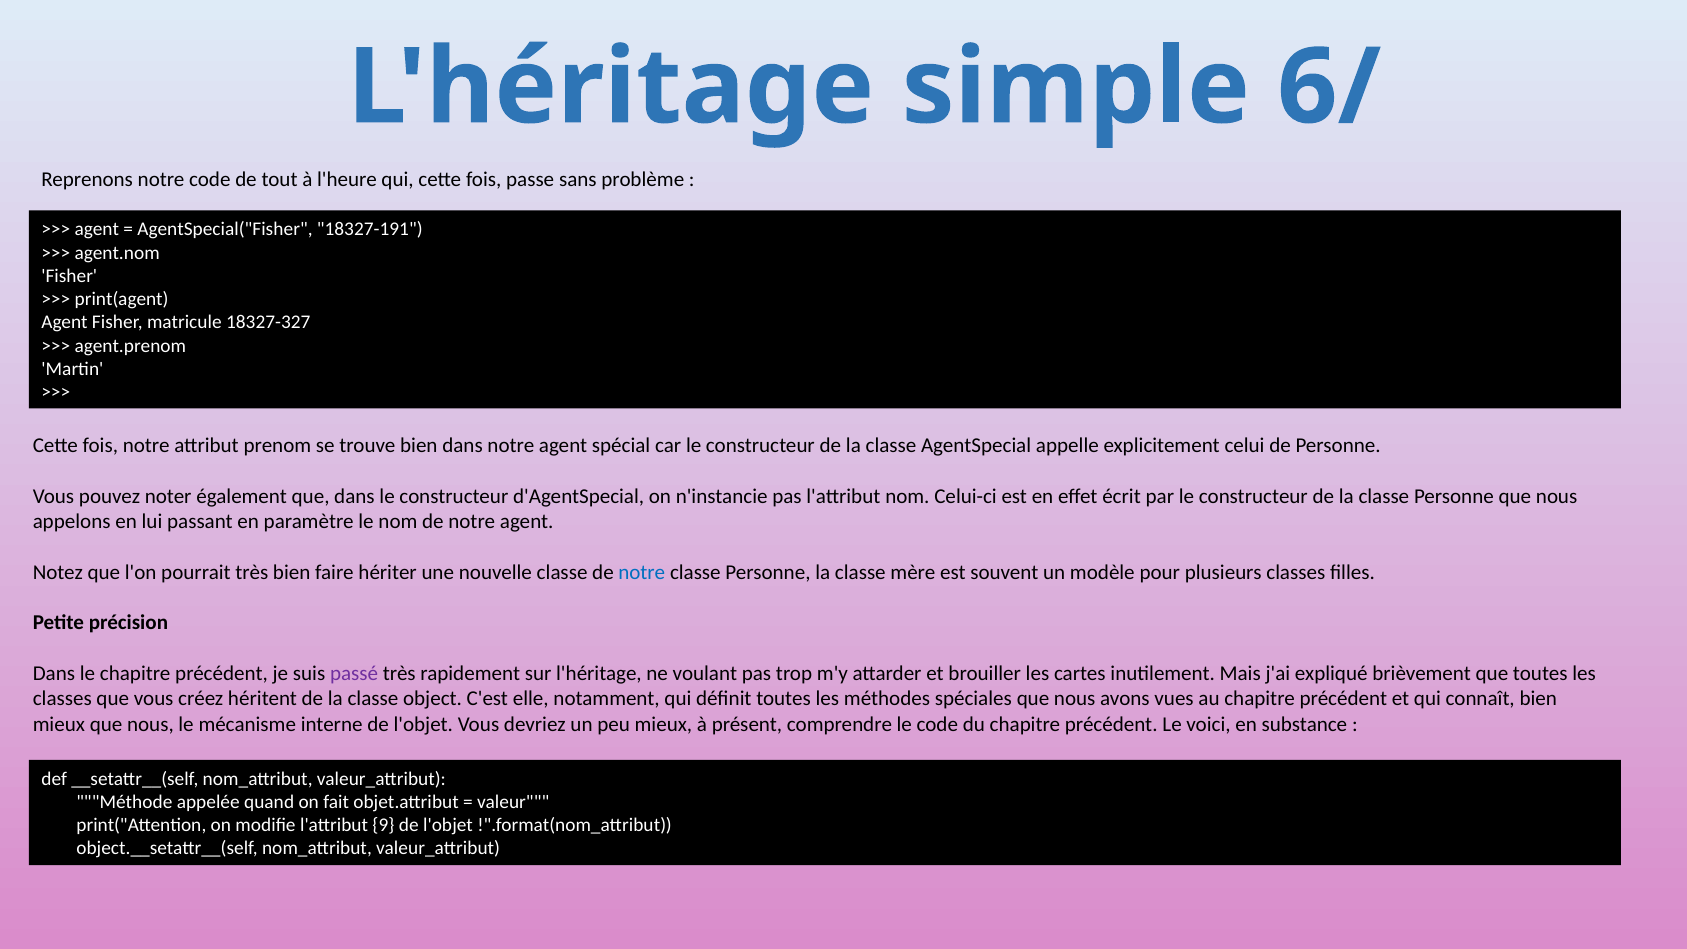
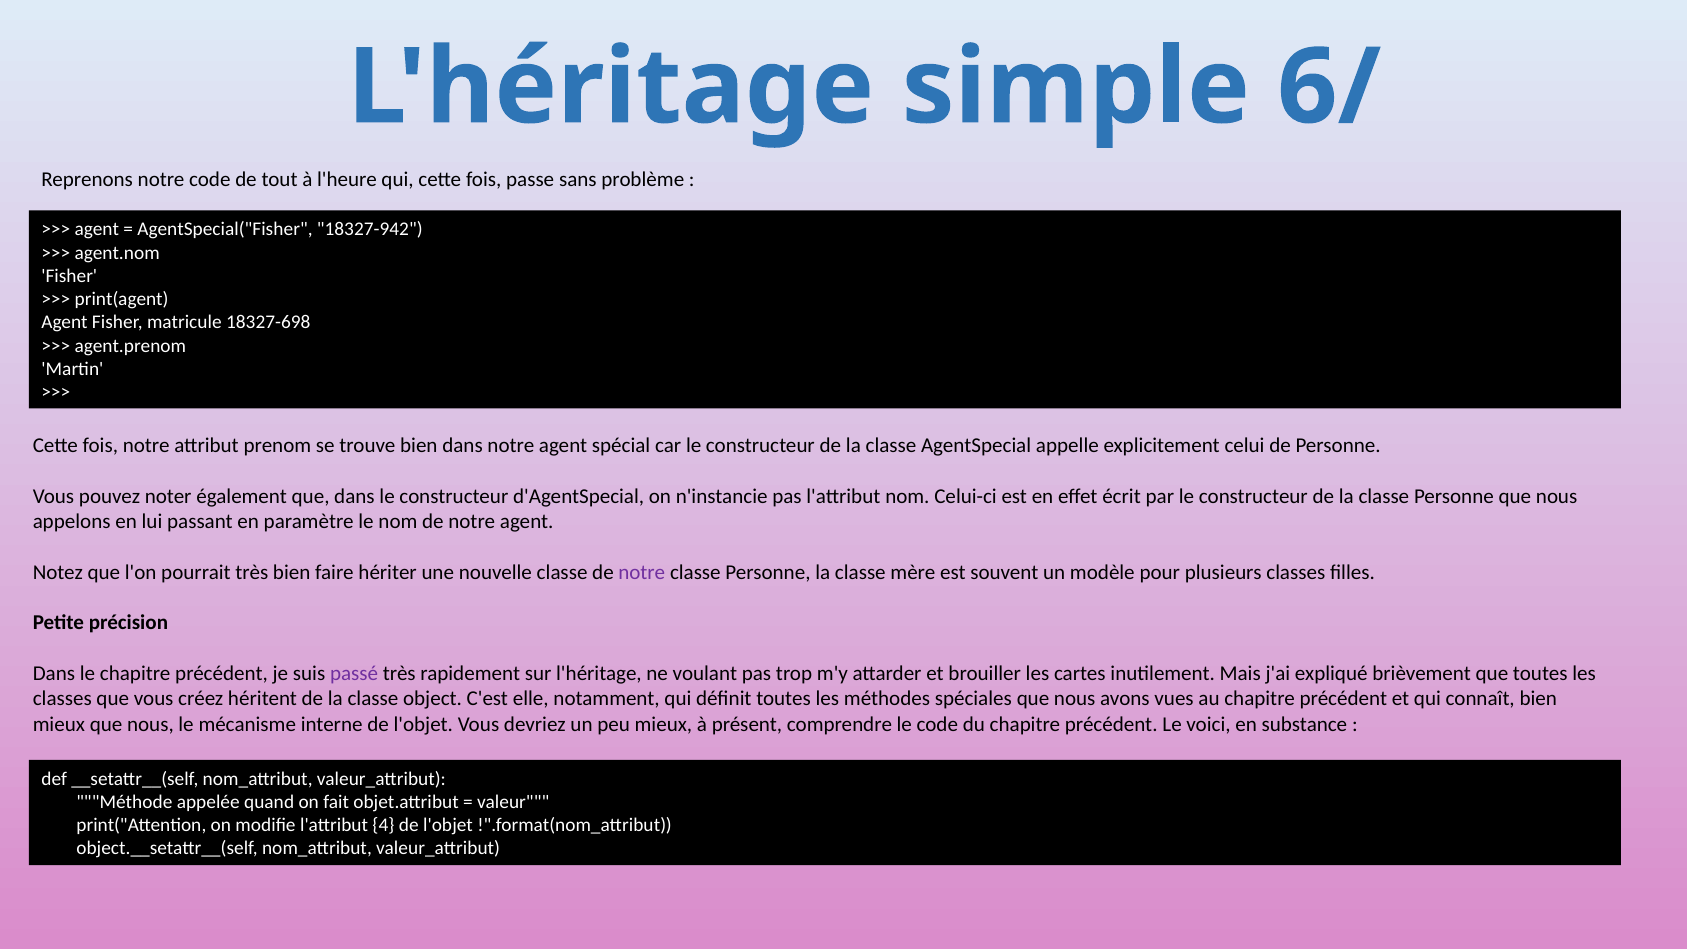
18327-191: 18327-191 -> 18327-942 (370, 230)
18327-327: 18327-327 -> 18327-698 (268, 322)
notre colour: blue -> purple (642, 572)
9: 9 -> 4 (384, 825)
